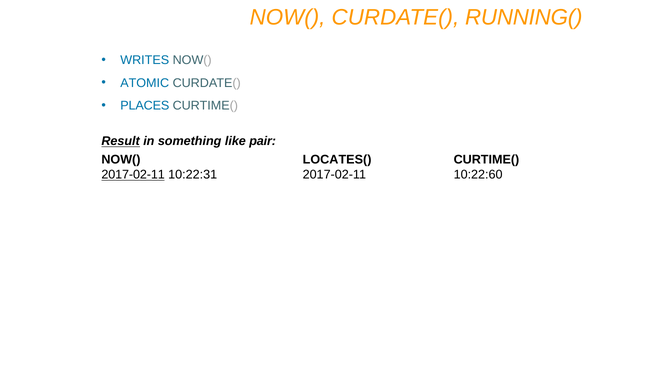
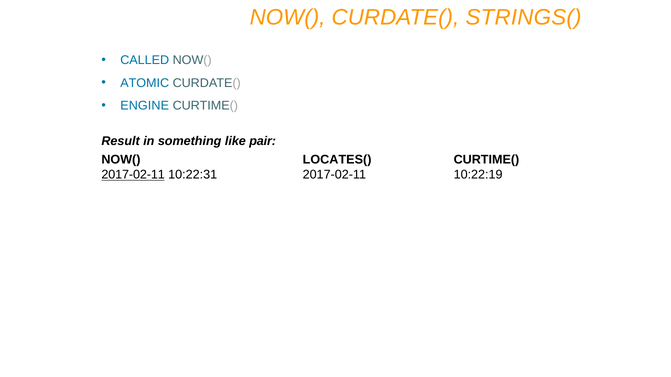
RUNNING(: RUNNING( -> STRINGS( (524, 17)
WRITES: WRITES -> CALLED (145, 60)
PLACES: PLACES -> ENGINE (145, 106)
Result underline: present -> none (121, 141)
10:22:60: 10:22:60 -> 10:22:19 (478, 175)
